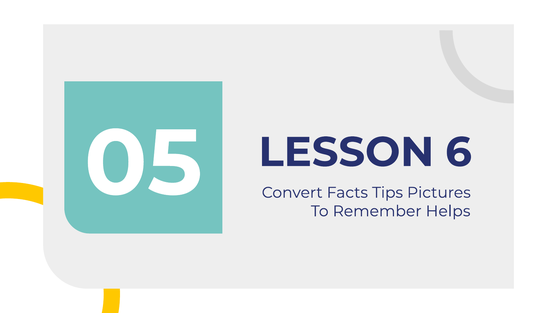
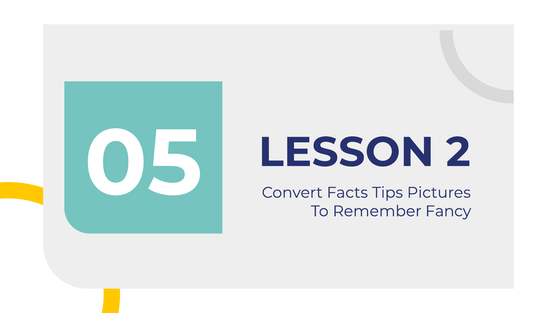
6: 6 -> 2 (458, 152)
Helps: Helps -> Fancy (448, 211)
